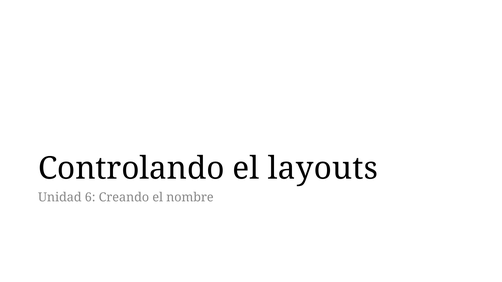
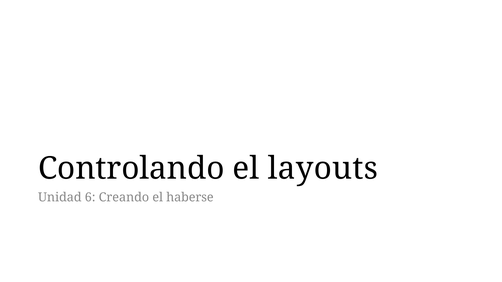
nombre: nombre -> haberse (190, 198)
